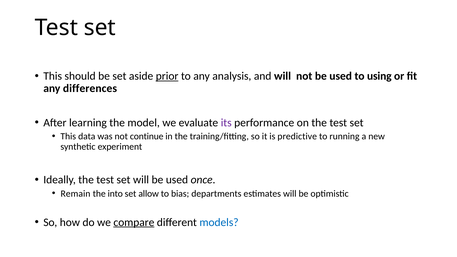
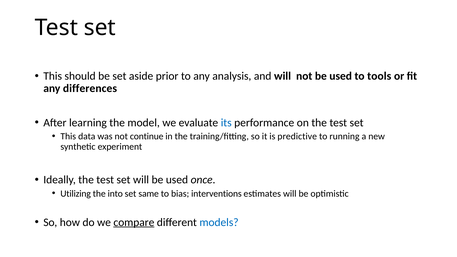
prior underline: present -> none (167, 76)
using: using -> tools (379, 76)
its colour: purple -> blue (226, 123)
Remain: Remain -> Utilizing (76, 194)
allow: allow -> same (149, 194)
departments: departments -> interventions (216, 194)
